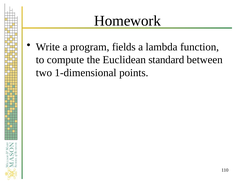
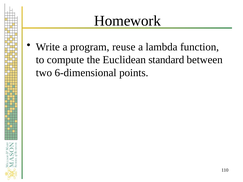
fields: fields -> reuse (124, 47)
1-dimensional: 1-dimensional -> 6-dimensional (86, 73)
